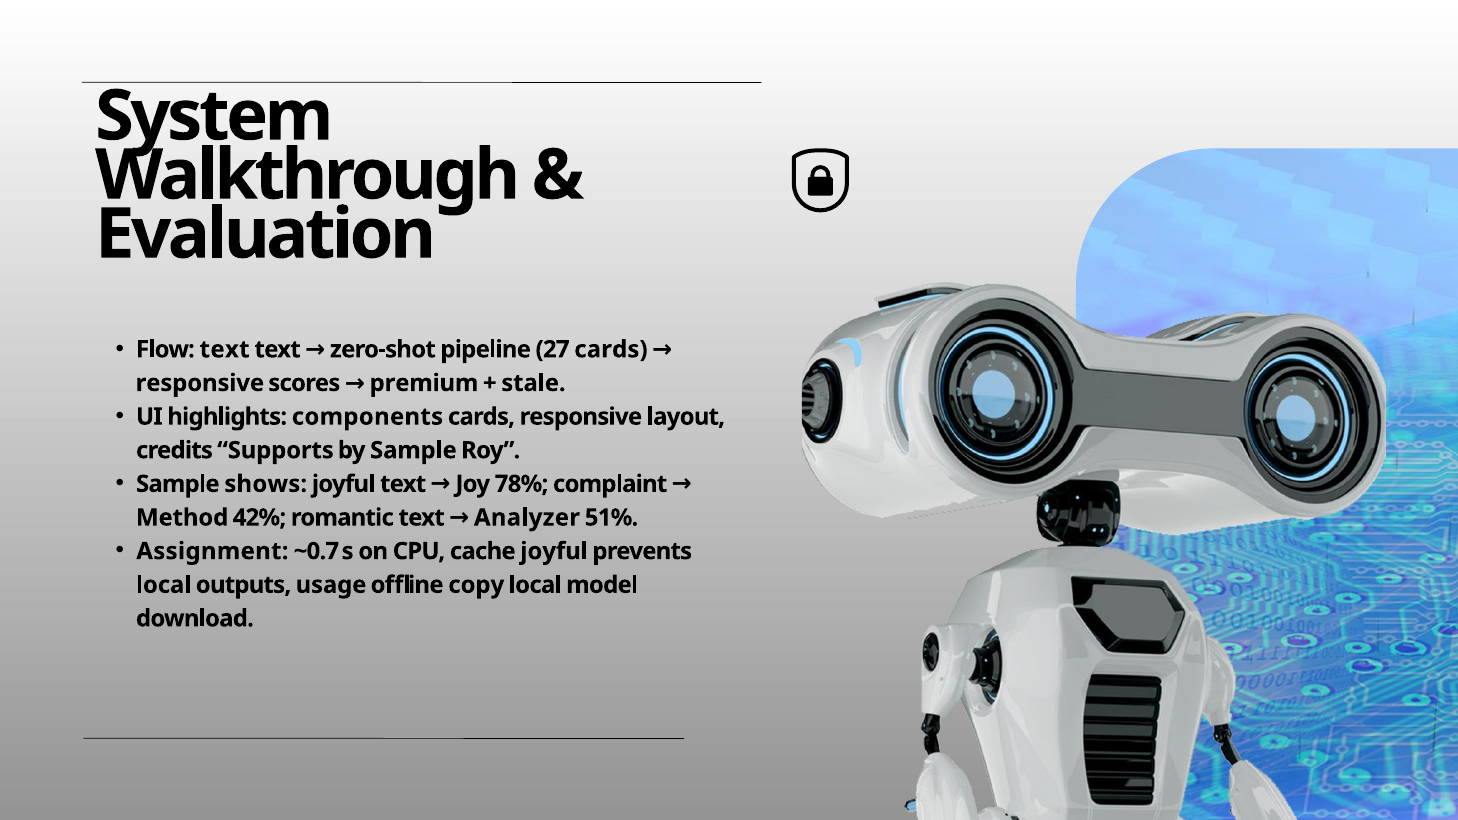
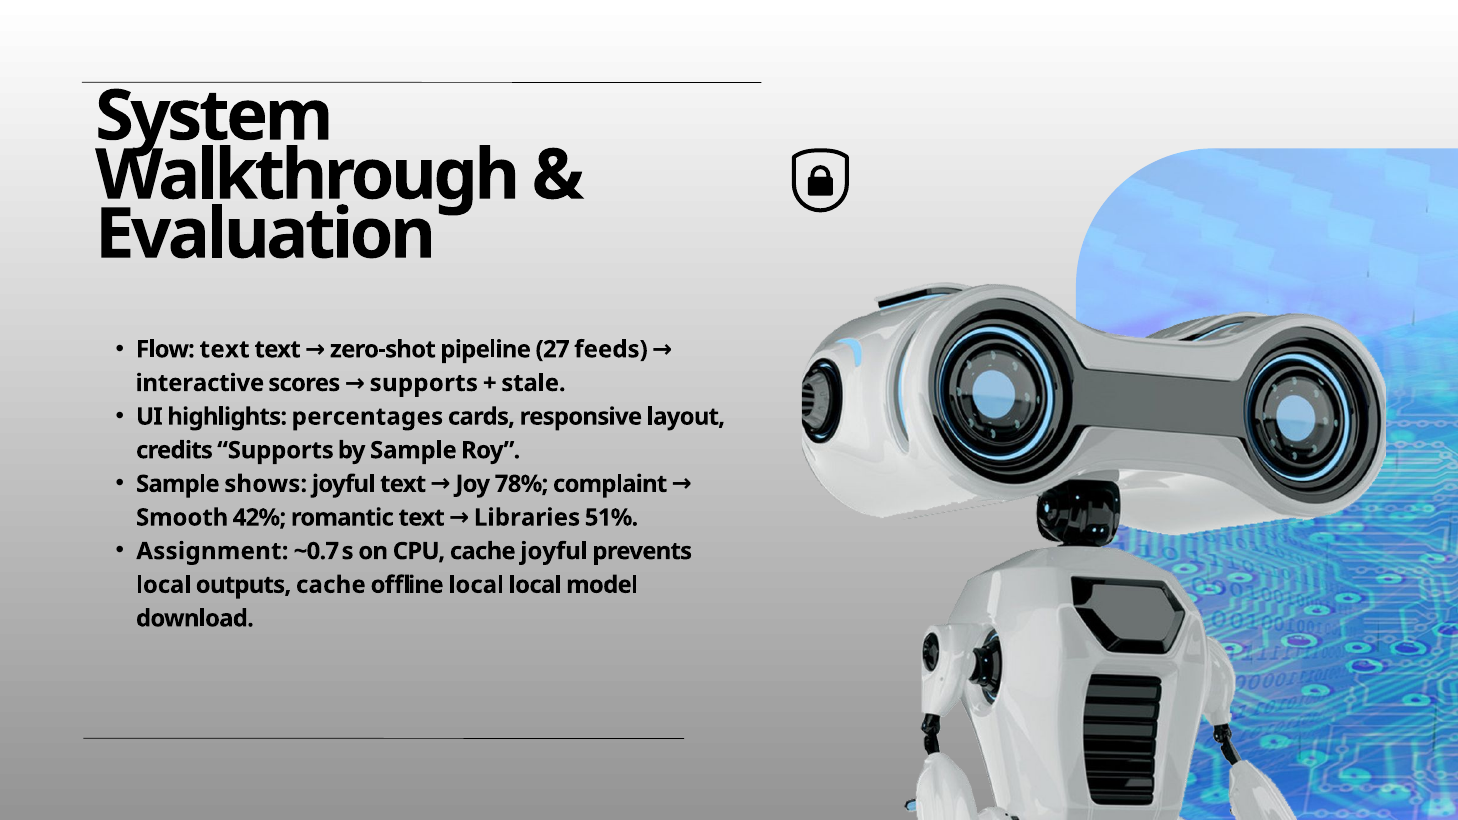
27 cards: cards -> feeds (611, 350)
responsive: responsive -> interactive (200, 383)
scores premium: premium -> supports (424, 383)
components: components -> percentages (367, 417)
Method: Method -> Smooth (182, 518)
Analyzer: Analyzer -> Libraries (527, 518)
outputs usage: usage -> cache (331, 585)
offline copy: copy -> local (476, 585)
